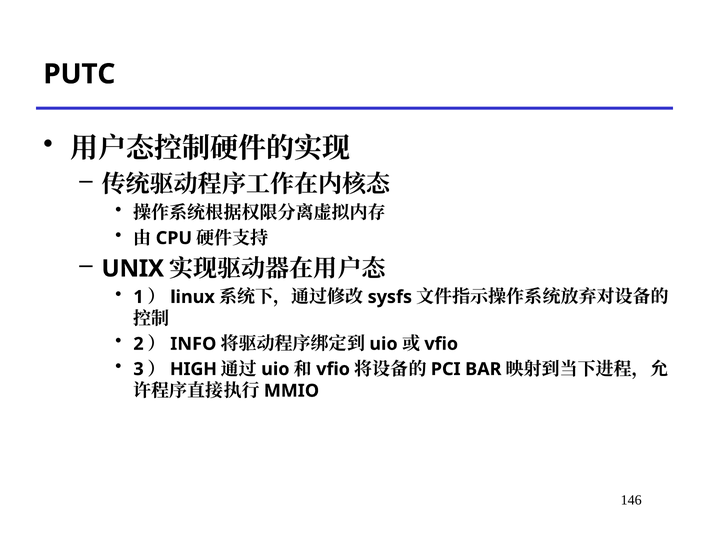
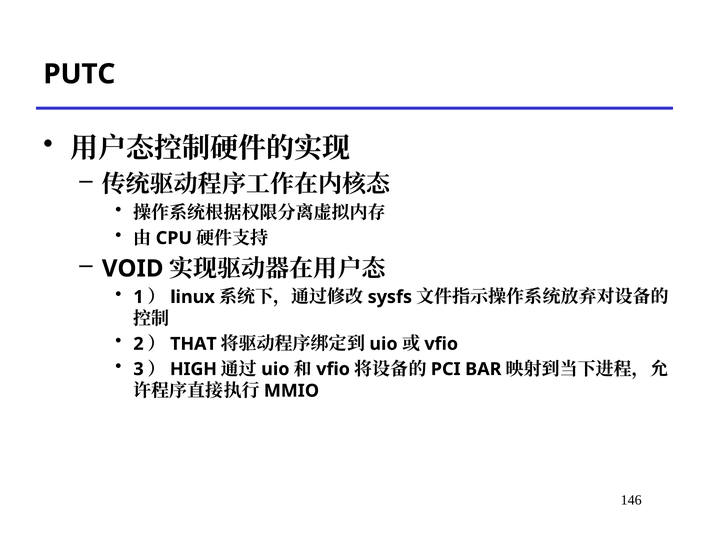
UNIX: UNIX -> VOID (133, 268)
INFO: INFO -> THAT (193, 344)
